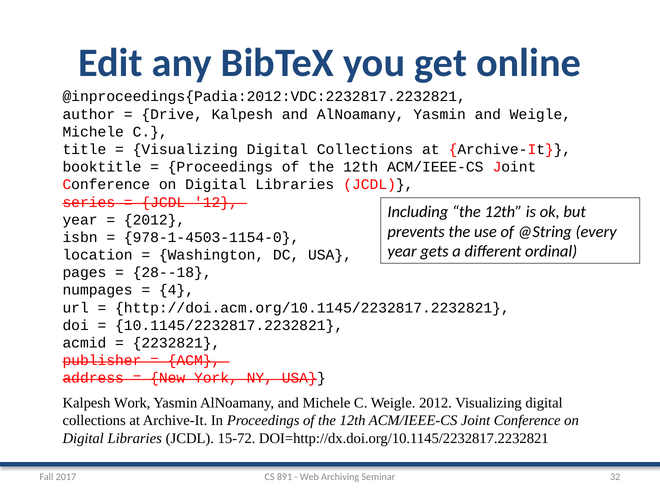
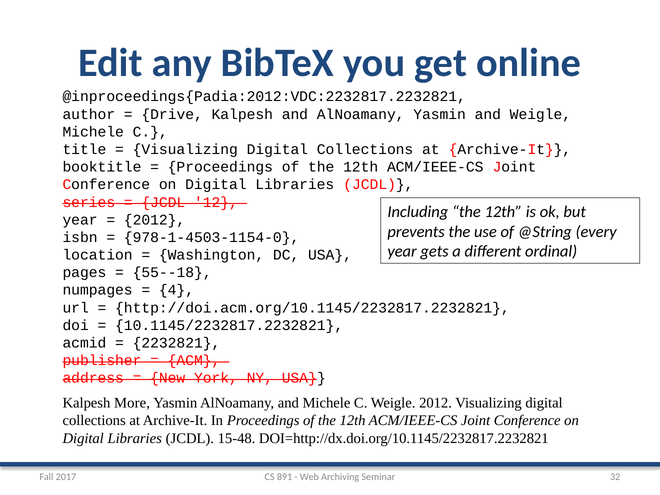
28--18: 28--18 -> 55--18 (172, 273)
Work: Work -> More (132, 403)
15-72: 15-72 -> 15-48 (237, 438)
